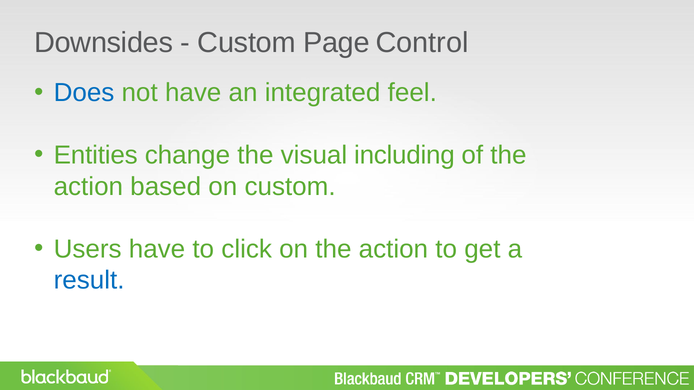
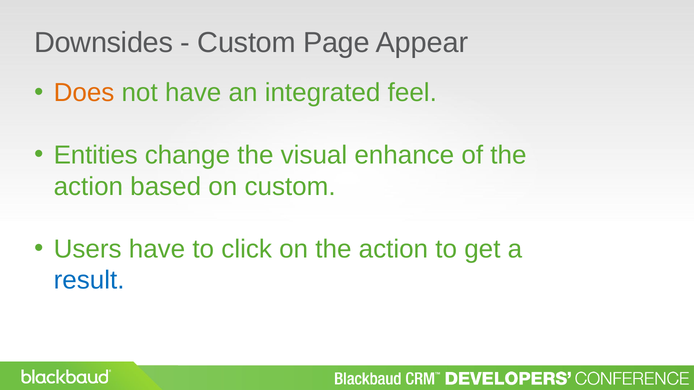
Control: Control -> Appear (422, 43)
Does colour: blue -> orange (84, 93)
including: including -> enhance (404, 155)
